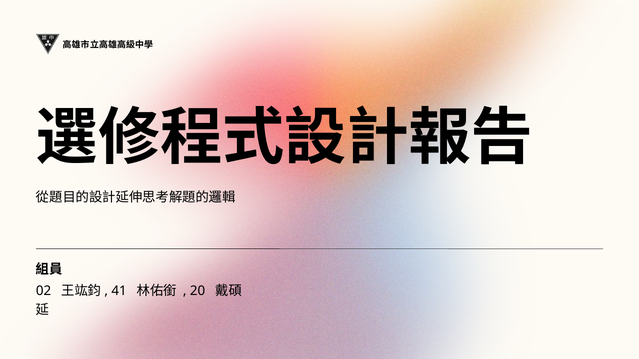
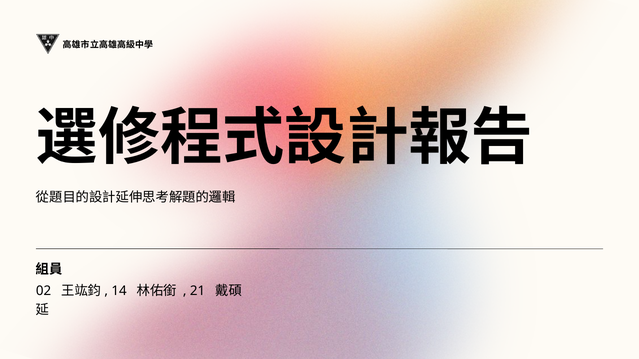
41: 41 -> 14 (119, 291)
20: 20 -> 21 (198, 291)
